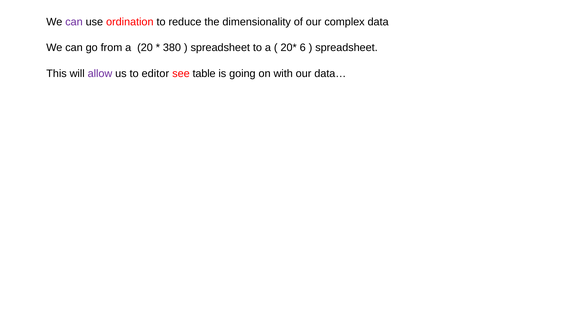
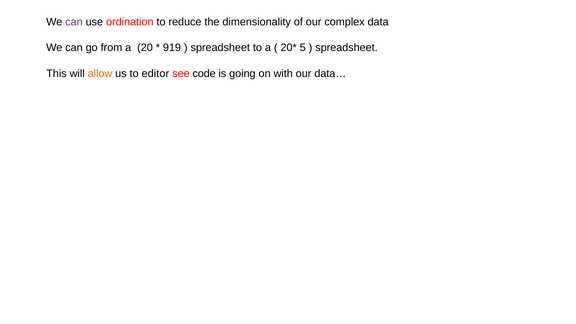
380: 380 -> 919 (172, 48)
6: 6 -> 5 (303, 48)
allow colour: purple -> orange (100, 74)
table: table -> code (204, 74)
